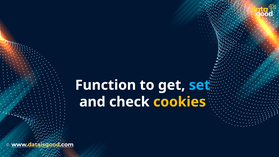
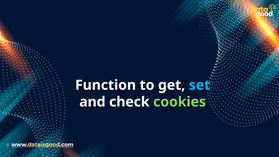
cookies colour: yellow -> light green (180, 102)
